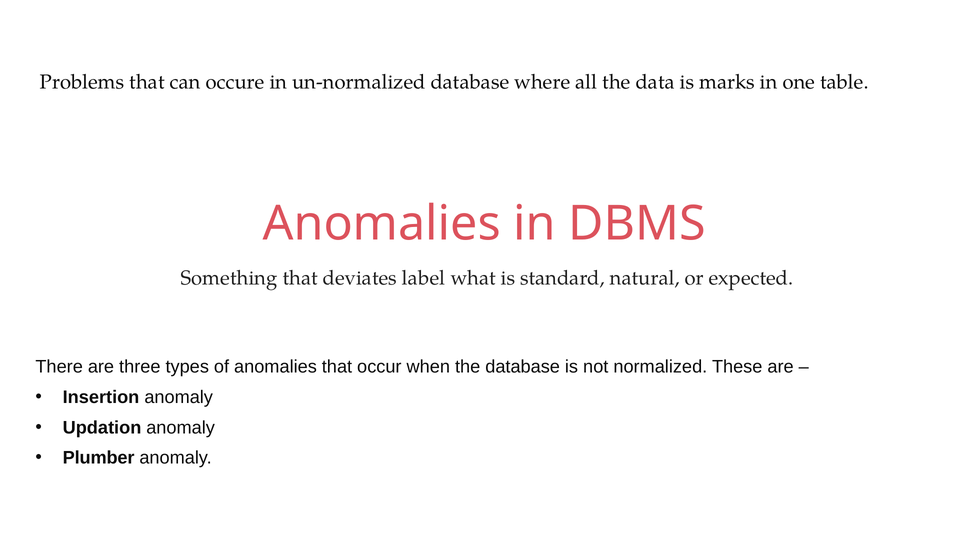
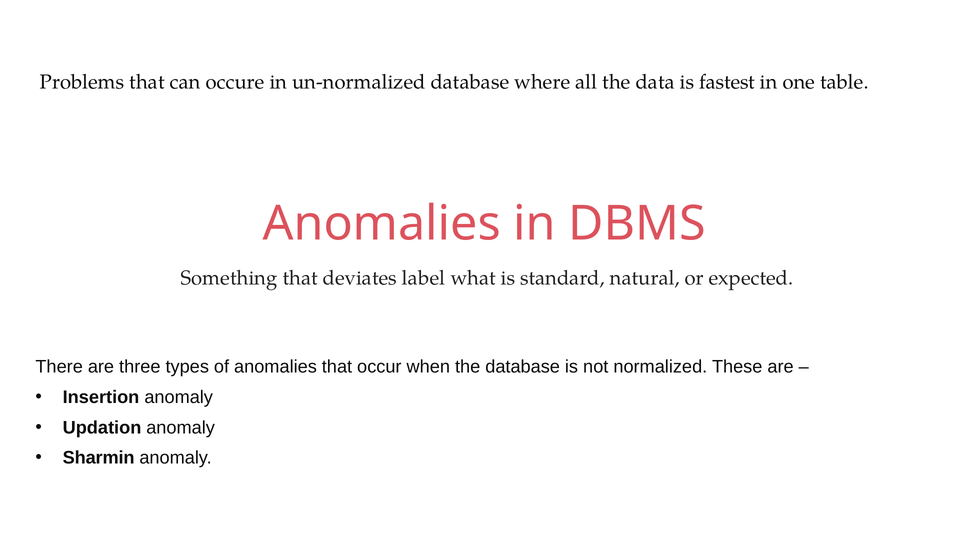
marks: marks -> fastest (727, 82)
Plumber: Plumber -> Sharmin (99, 458)
